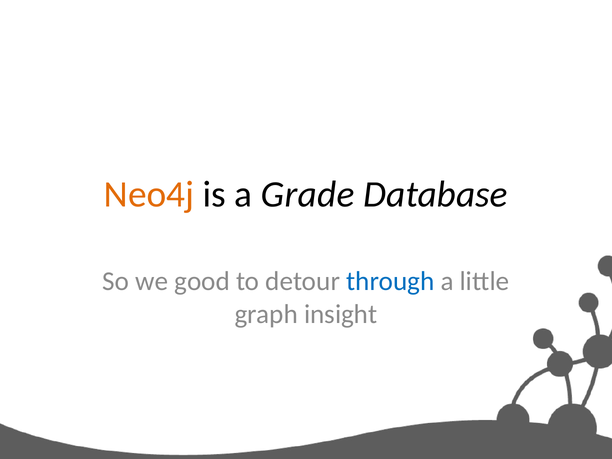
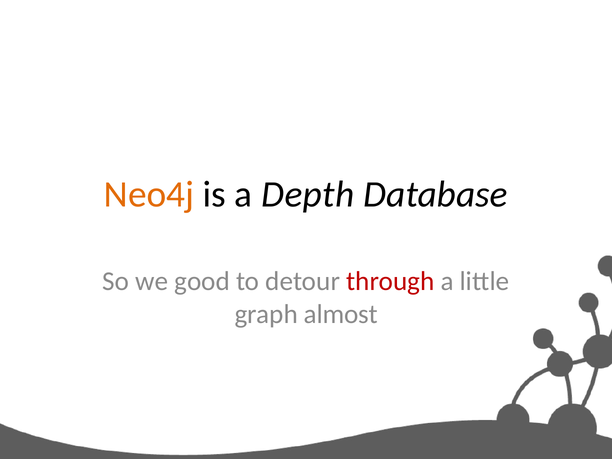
Grade: Grade -> Depth (308, 194)
through colour: blue -> red (390, 281)
insight: insight -> almost (341, 314)
